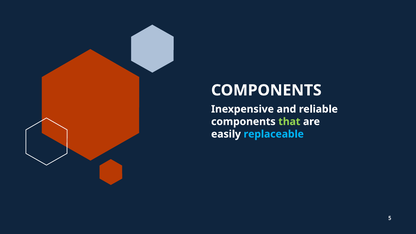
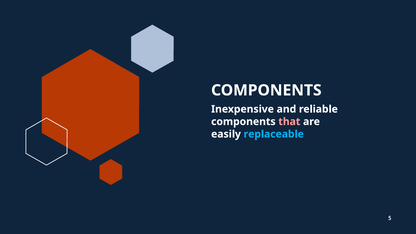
that colour: light green -> pink (289, 122)
